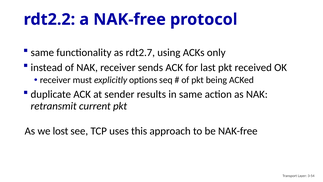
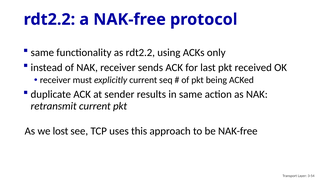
as rdt2.7: rdt2.7 -> rdt2.2 (140, 52)
explicitly options: options -> current (143, 80)
